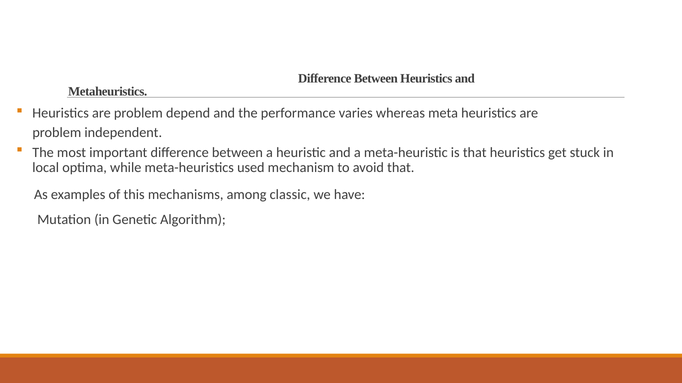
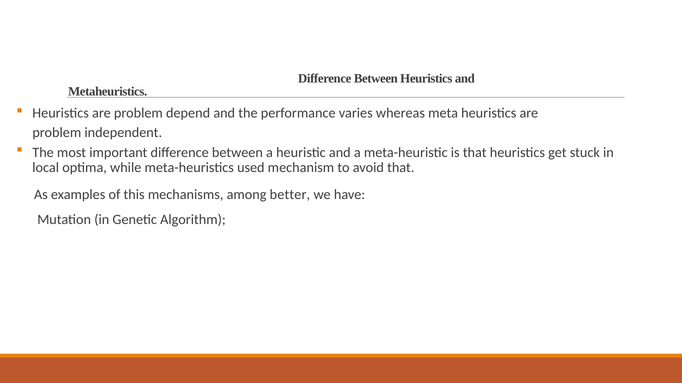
classic: classic -> better (290, 195)
